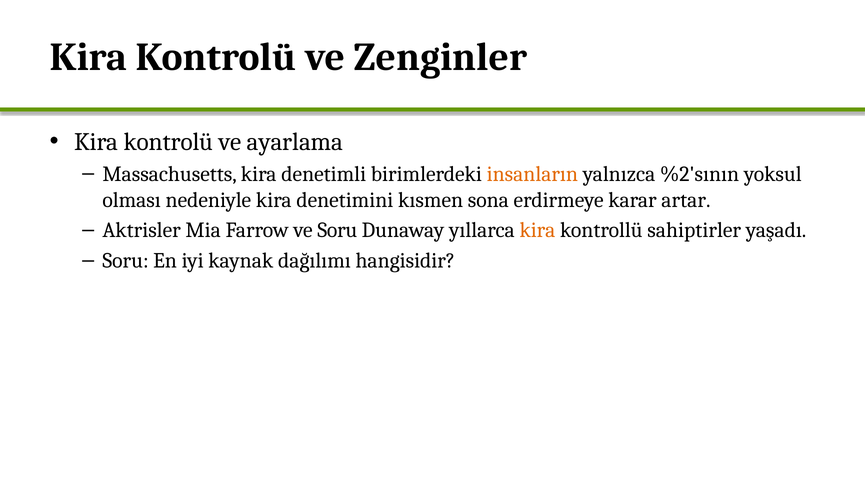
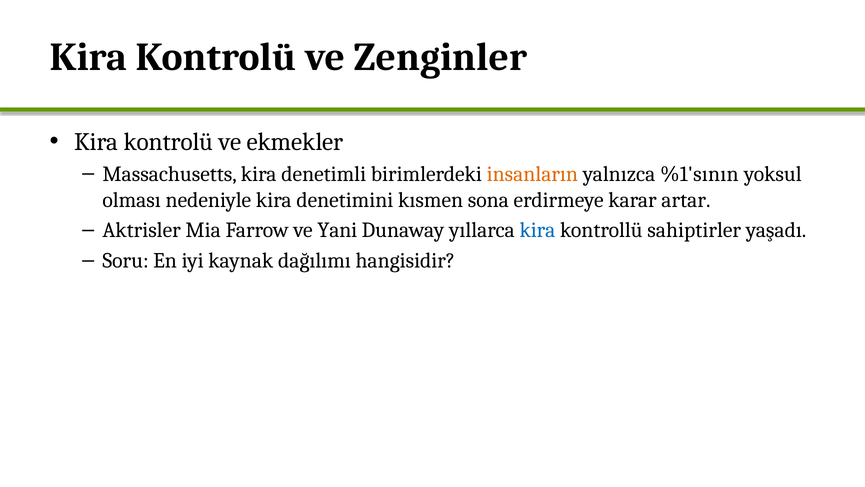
ayarlama: ayarlama -> ekmekler (295, 142)
%2'sının: %2'sının -> %1'sının (699, 174)
ve Soru: Soru -> Yani (337, 230)
kira colour: orange -> blue (537, 230)
